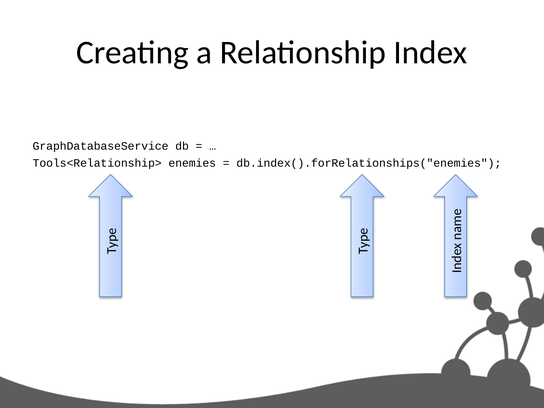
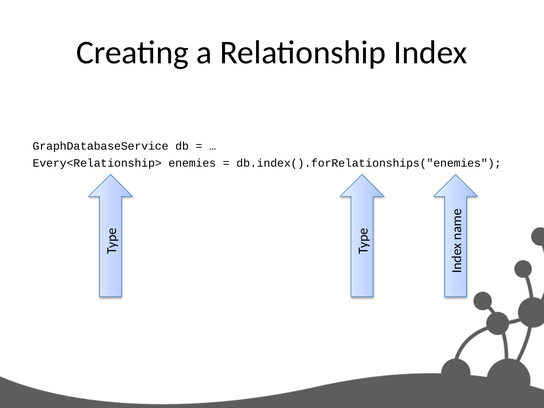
Tools<Relationship>: Tools<Relationship> -> Every<Relationship> (97, 163)
